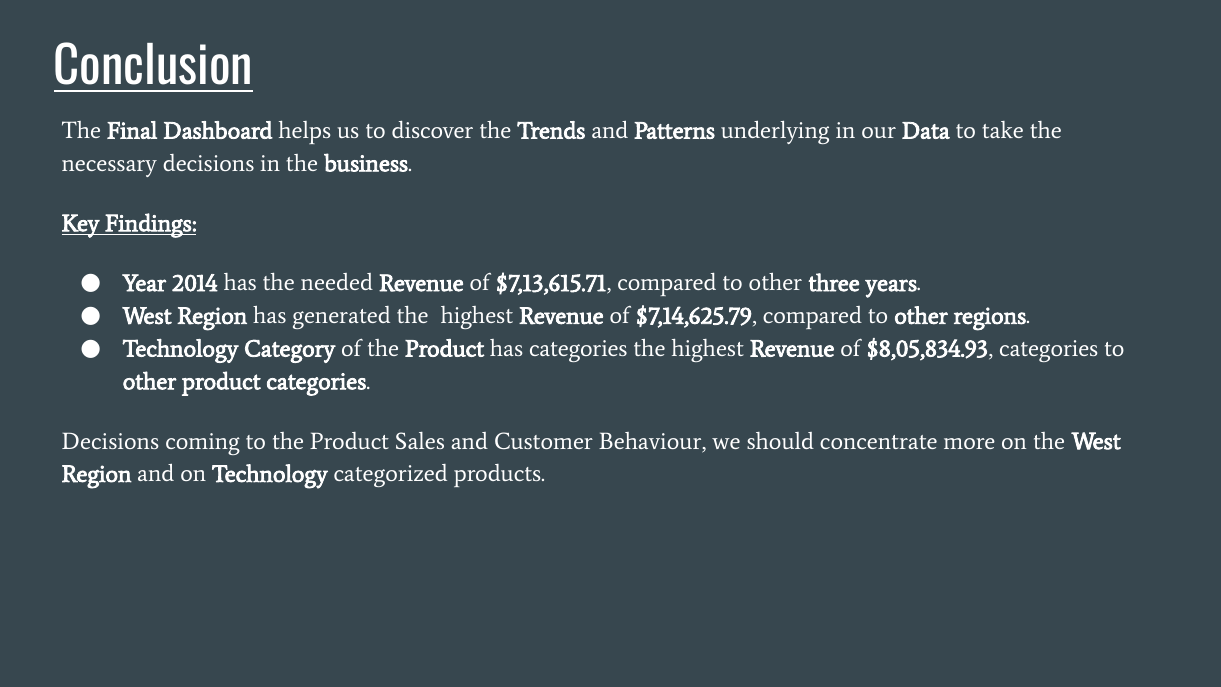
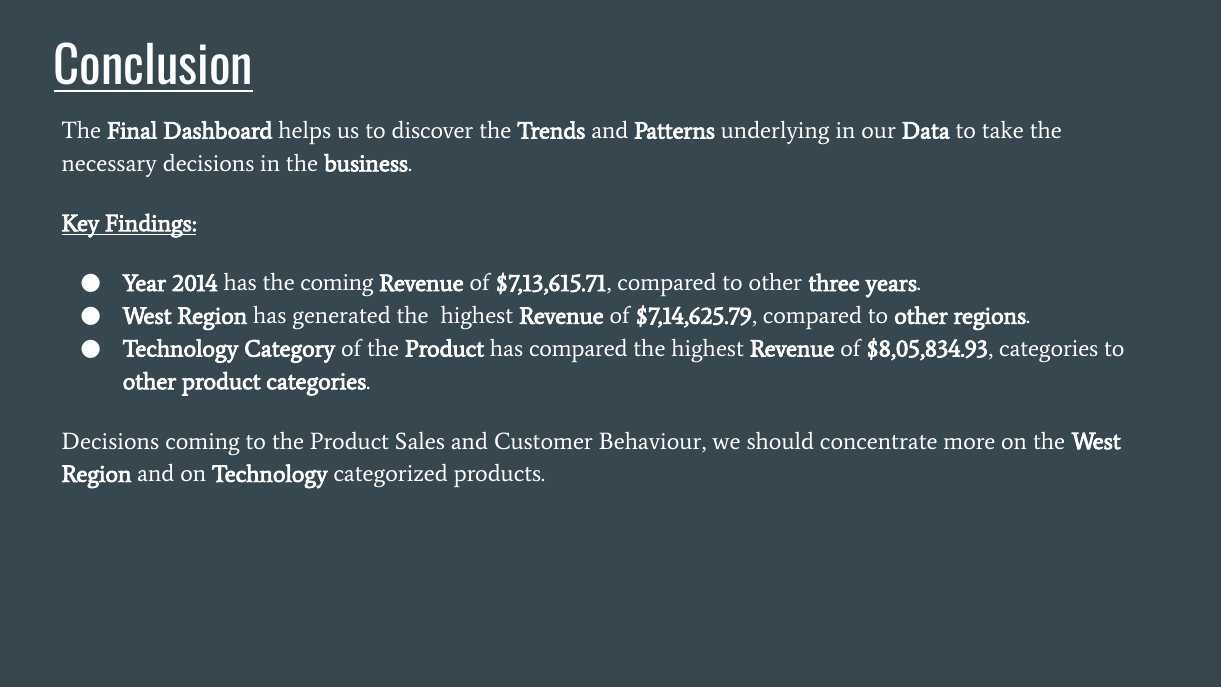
the needed: needed -> coming (337, 283)
has categories: categories -> compared (578, 349)
